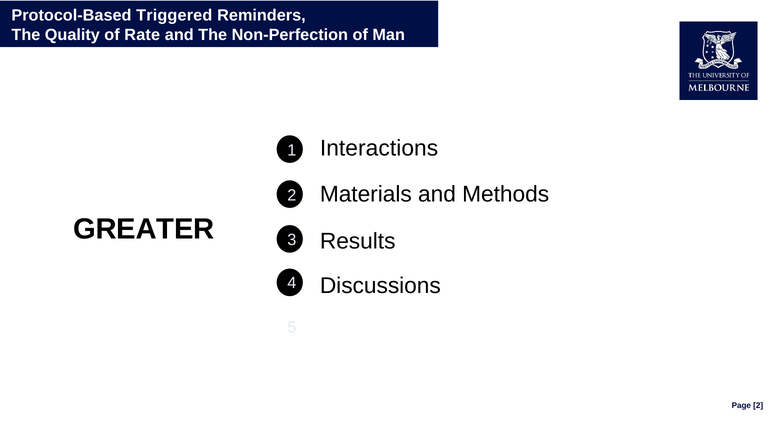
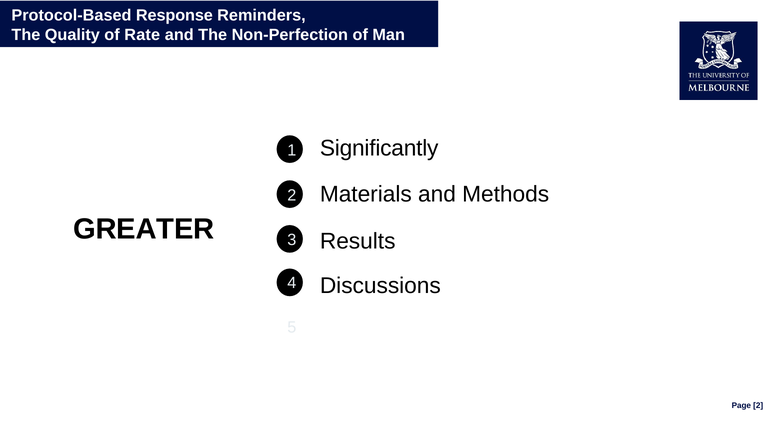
Triggered: Triggered -> Response (174, 15)
Interactions: Interactions -> Significantly (379, 148)
